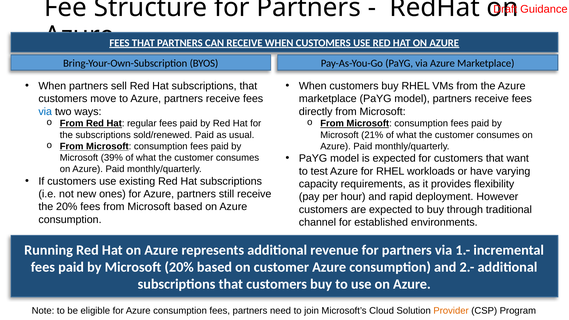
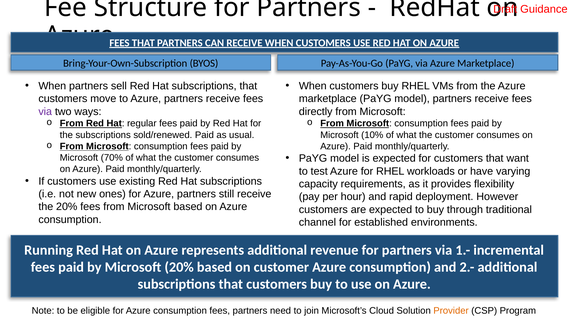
via colour: blue -> purple (45, 112)
21%: 21% -> 10% (372, 135)
39%: 39% -> 70% (112, 158)
